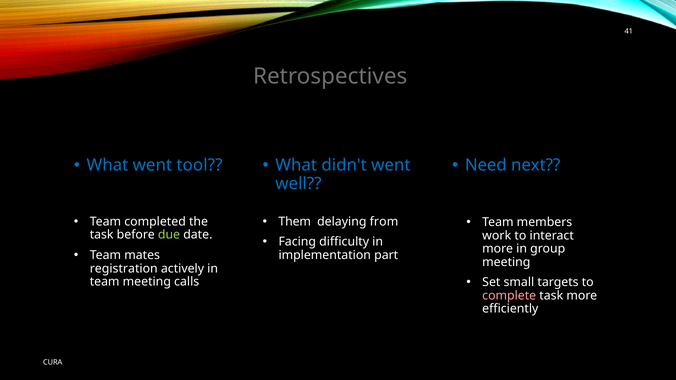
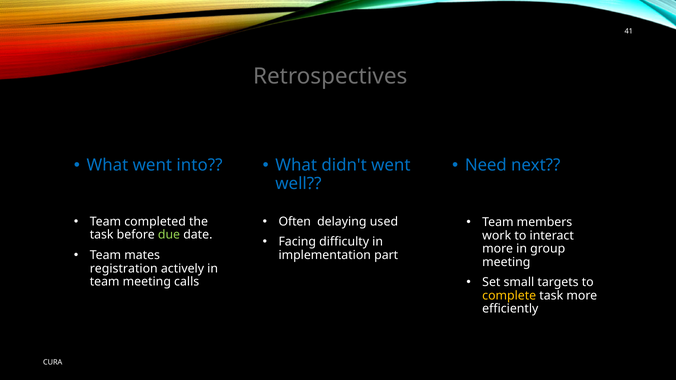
tool: tool -> into (199, 166)
Them: Them -> Often (295, 222)
from: from -> used (384, 222)
complete colour: pink -> yellow (509, 296)
